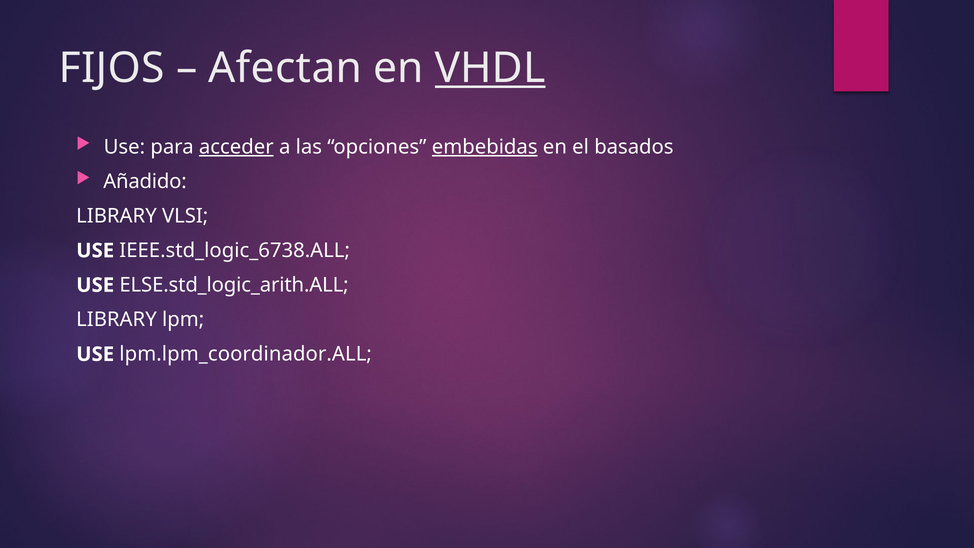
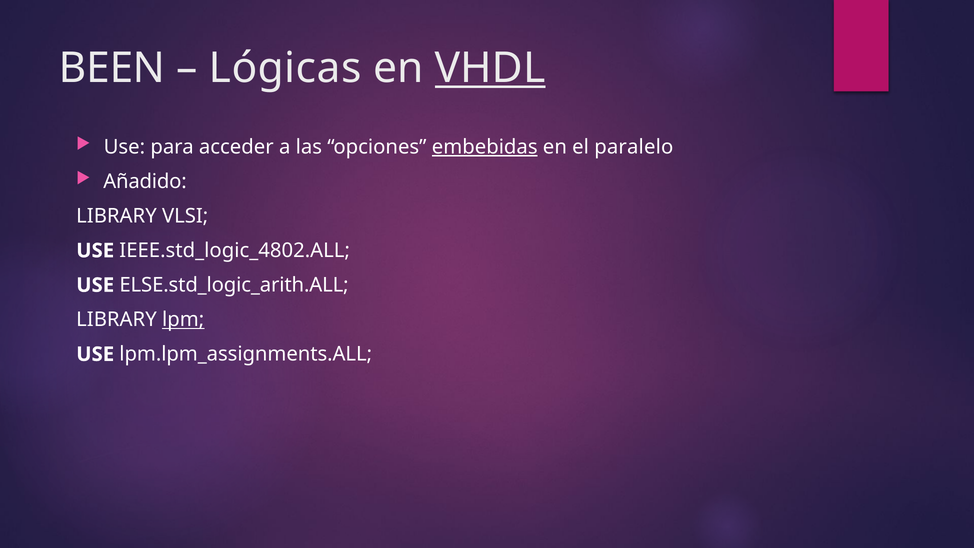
FIJOS: FIJOS -> BEEN (112, 68)
Afectan: Afectan -> Lógicas (285, 68)
acceder underline: present -> none (236, 147)
basados: basados -> paralelo (634, 147)
IEEE.std_logic_6738.ALL: IEEE.std_logic_6738.ALL -> IEEE.std_logic_4802.ALL (235, 251)
lpm underline: none -> present (183, 320)
lpm.lpm_coordinador.ALL: lpm.lpm_coordinador.ALL -> lpm.lpm_assignments.ALL (246, 354)
